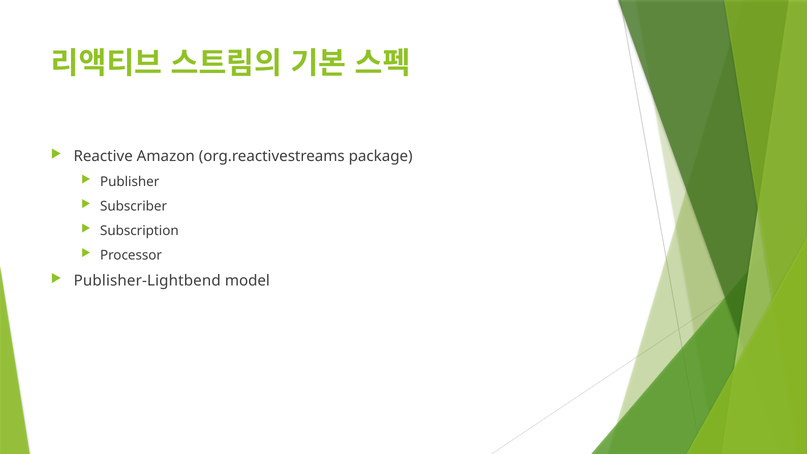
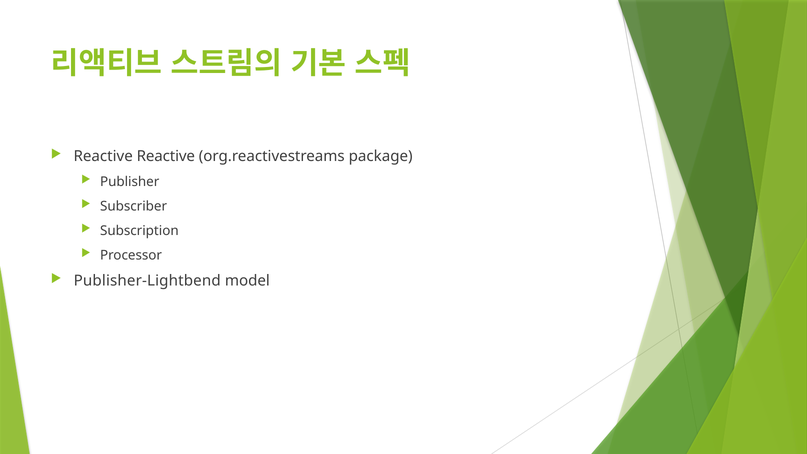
Reactive Amazon: Amazon -> Reactive (166, 156)
